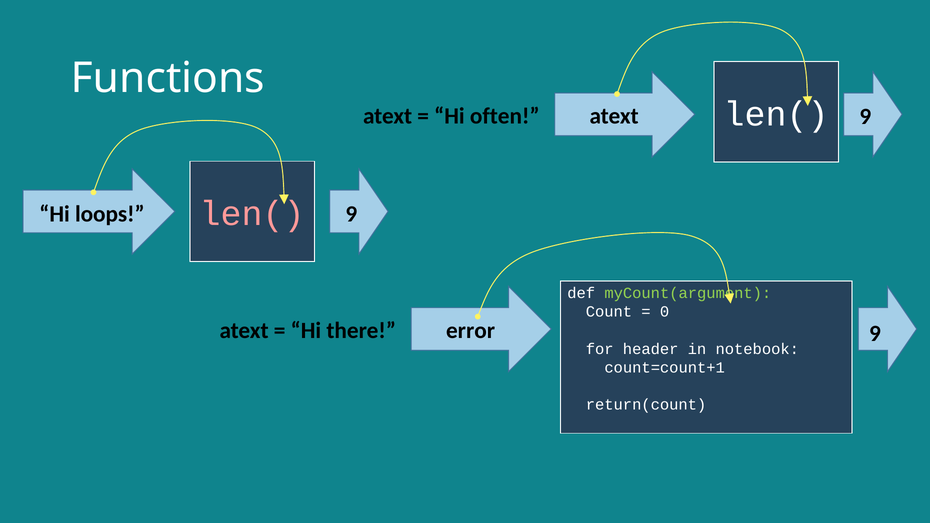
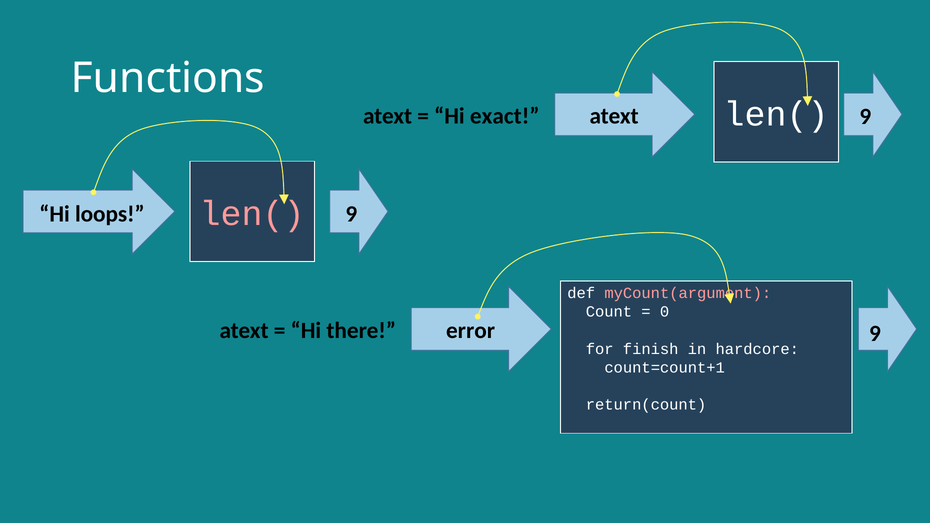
often: often -> exact (505, 116)
myCount(argument colour: light green -> pink (688, 293)
header: header -> finish (651, 349)
notebook: notebook -> hardcore (757, 349)
